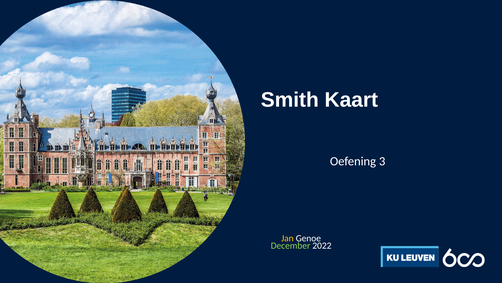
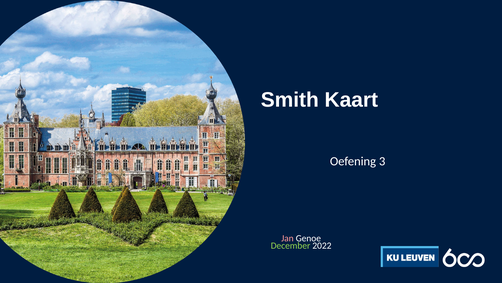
Jan colour: yellow -> pink (287, 238)
